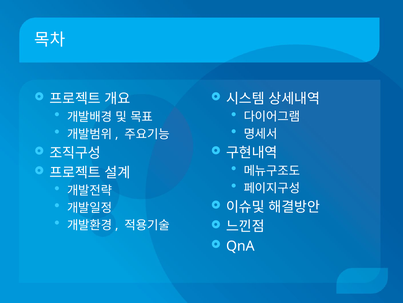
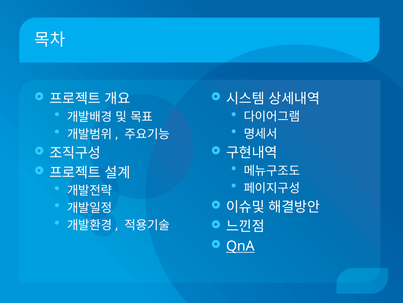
QnA underline: none -> present (240, 246)
